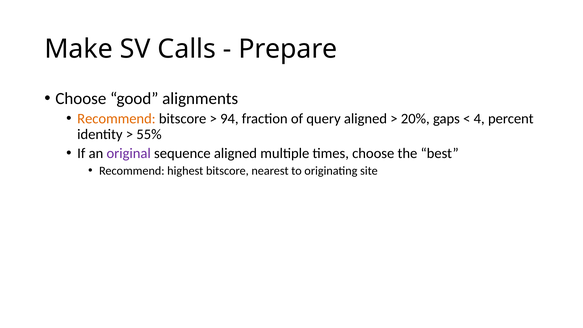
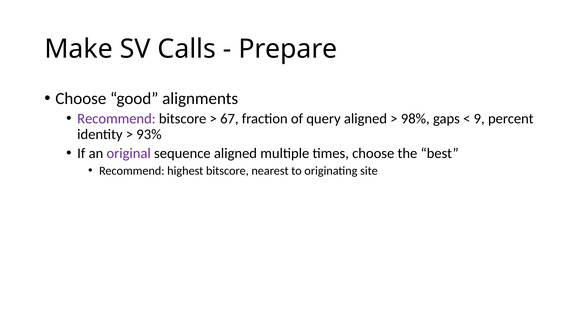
Recommend colour: orange -> purple (116, 119)
94: 94 -> 67 (229, 119)
20%: 20% -> 98% (415, 119)
4: 4 -> 9 (479, 119)
55%: 55% -> 93% (149, 134)
